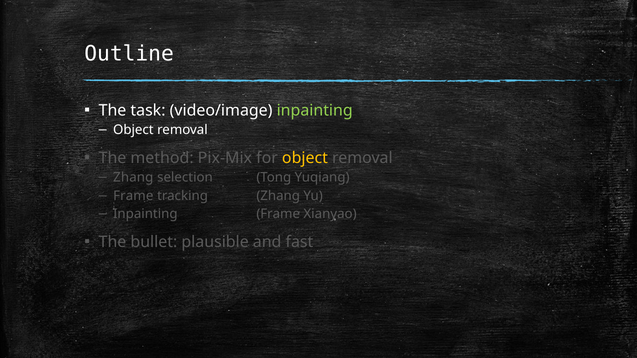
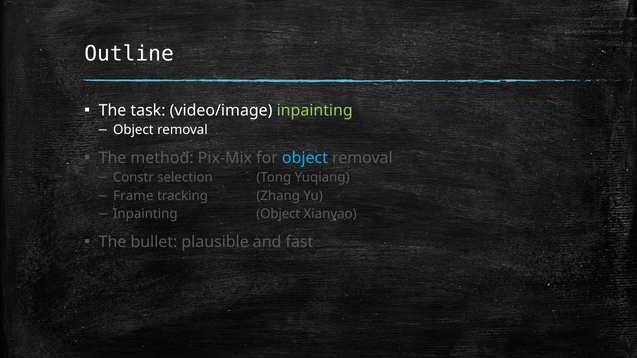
object colour: yellow -> light blue (305, 158)
Zhang: Zhang -> Constr (133, 178)
Inpainting Frame: Frame -> Object (278, 214)
